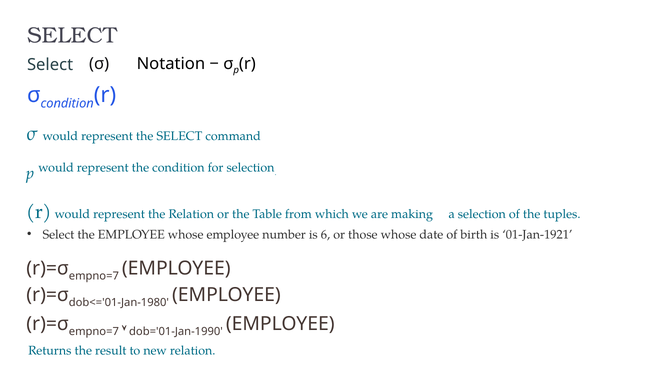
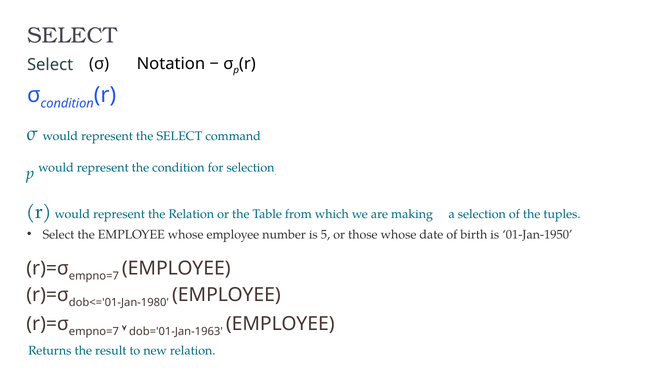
6: 6 -> 5 (326, 235)
01-Jan-1921: 01-Jan-1921 -> 01-Jan-1950 (537, 235)
dob='01-Jan-1990: dob='01-Jan-1990 -> dob='01-Jan-1963 (176, 332)
